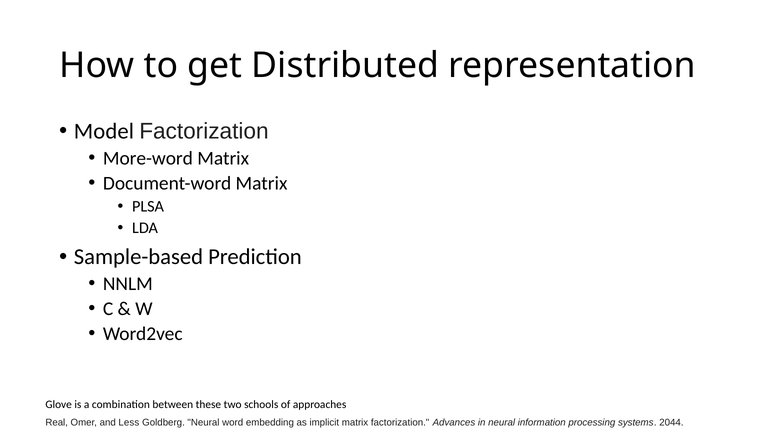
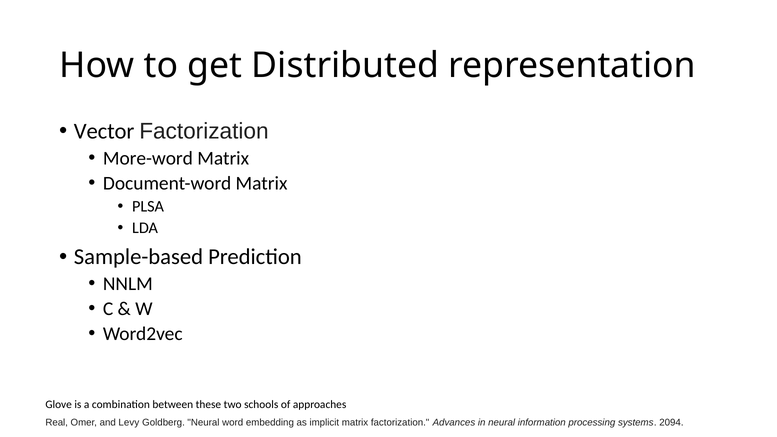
Model: Model -> Vector (104, 131)
Less: Less -> Levy (129, 423)
2044: 2044 -> 2094 (671, 423)
